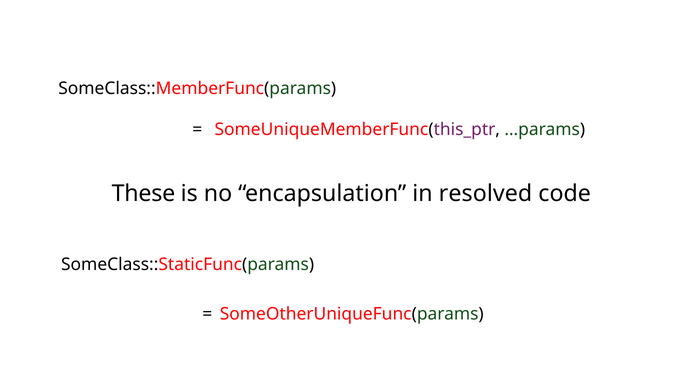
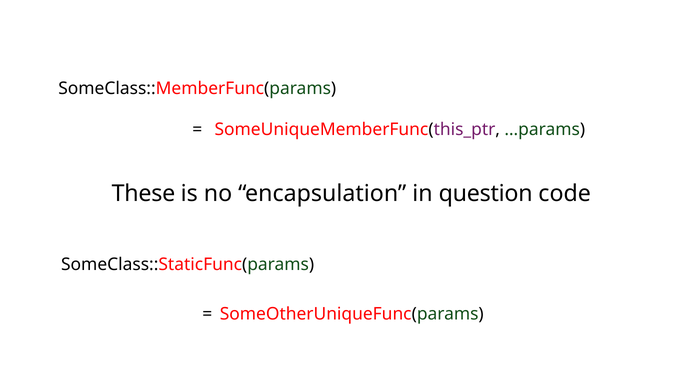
resolved: resolved -> question (486, 194)
